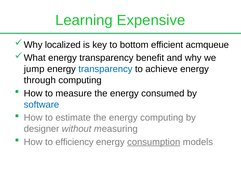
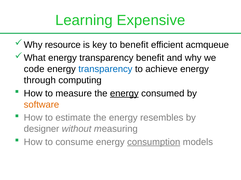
localized: localized -> resource (63, 45)
to bottom: bottom -> benefit (134, 45)
jump: jump -> code (34, 69)
energy underline: none -> present (124, 94)
software colour: blue -> orange (41, 105)
energy computing: computing -> resembles (162, 118)
efficiency: efficiency -> consume (74, 143)
